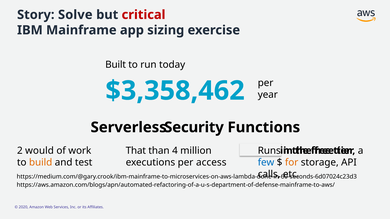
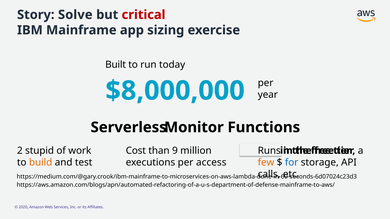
$3,358,462: $3,358,462 -> $8,000,000 (175, 91)
Security: Security -> Monitor (194, 128)
would: would -> stupid (40, 151)
That: That -> Cost (136, 151)
4: 4 -> 9 (175, 151)
few colour: blue -> orange (266, 163)
for colour: orange -> blue (292, 163)
